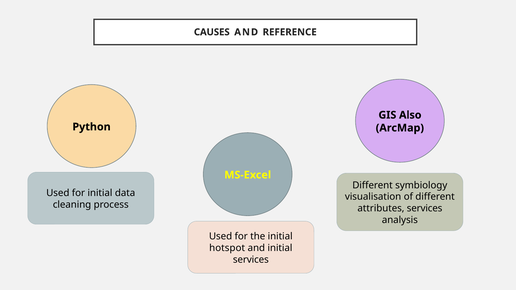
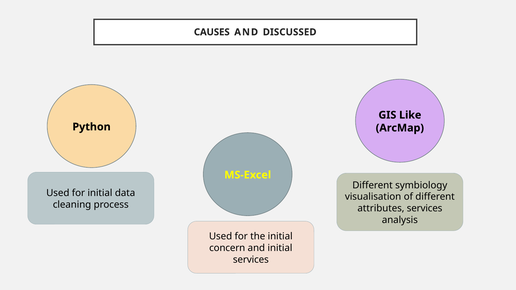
REFERENCE: REFERENCE -> DISCUSSED (290, 32)
Also: Also -> Like (410, 115)
hotspot: hotspot -> concern (227, 248)
